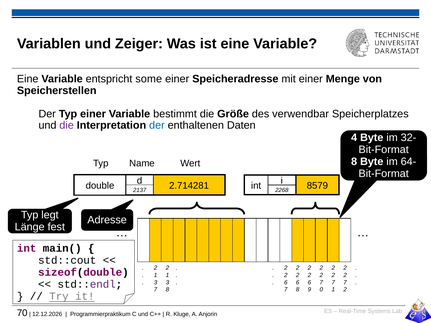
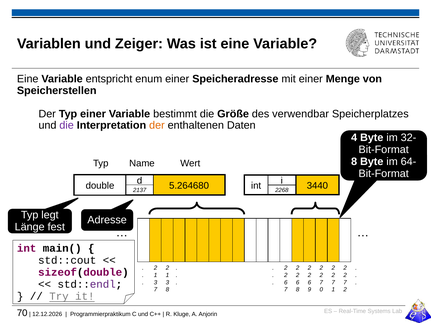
some: some -> enum (149, 79)
der colour: blue -> orange (157, 126)
2.714281: 2.714281 -> 5.264680 (189, 186)
8579: 8579 -> 3440 (317, 186)
